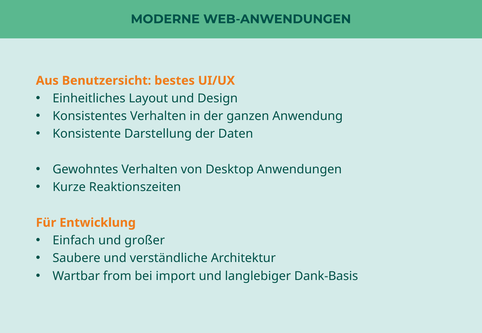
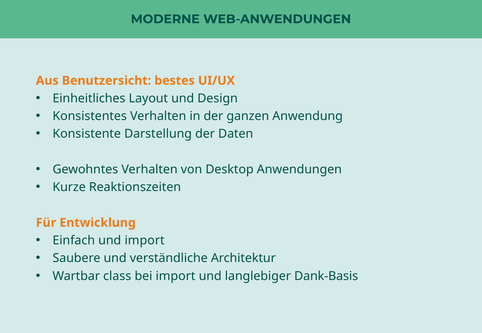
und großer: großer -> import (145, 241)
from: from -> class (117, 277)
